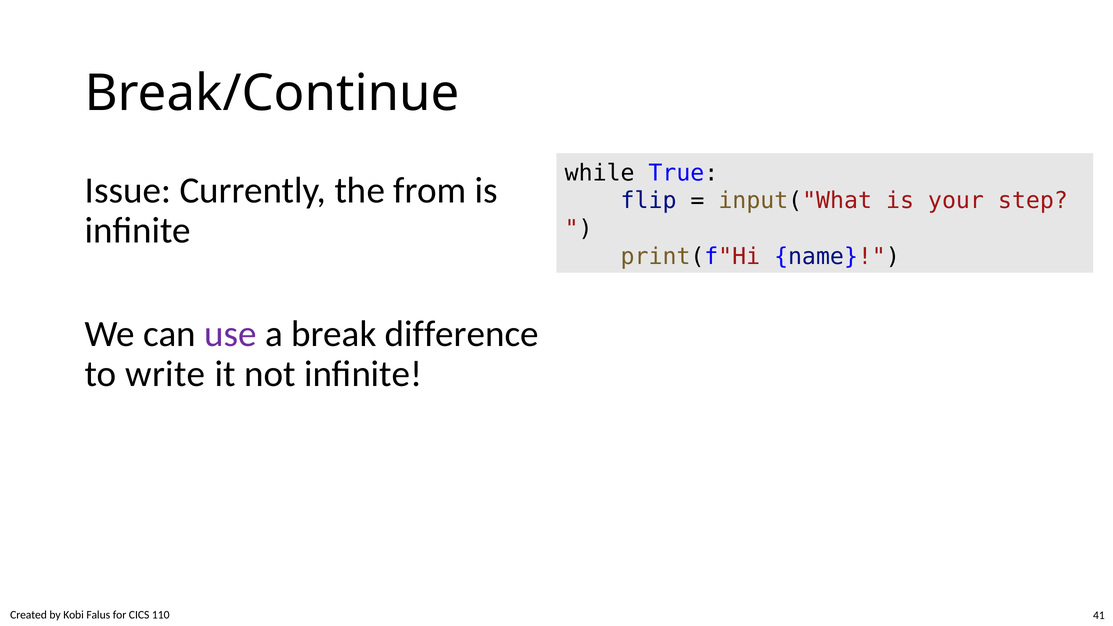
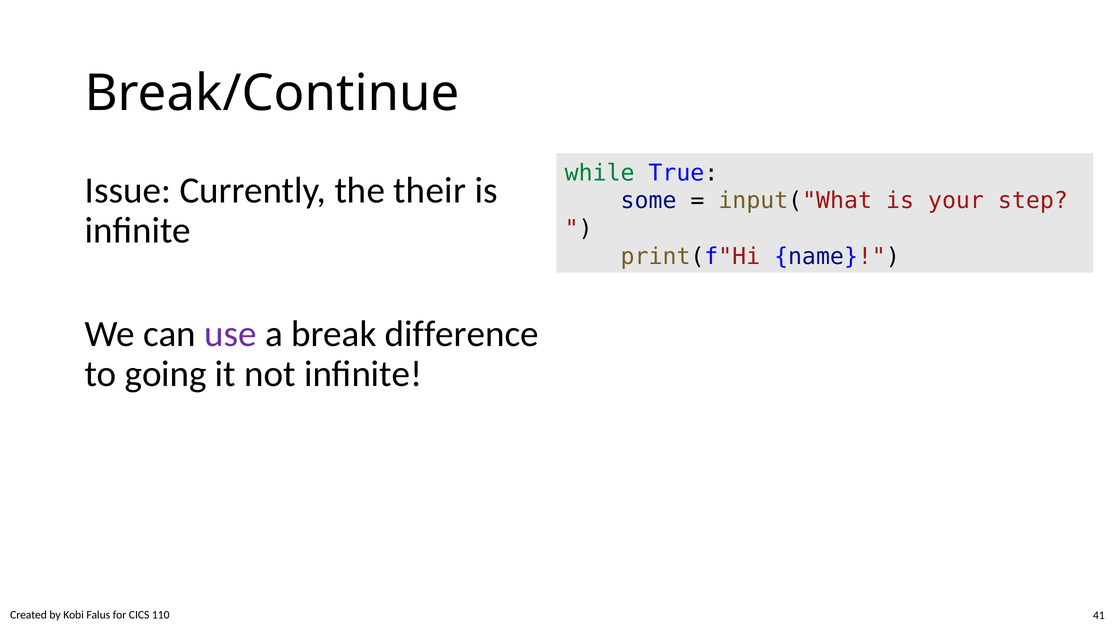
while colour: black -> green (600, 173)
from: from -> their (430, 191)
flip: flip -> some (649, 201)
write: write -> going (166, 374)
